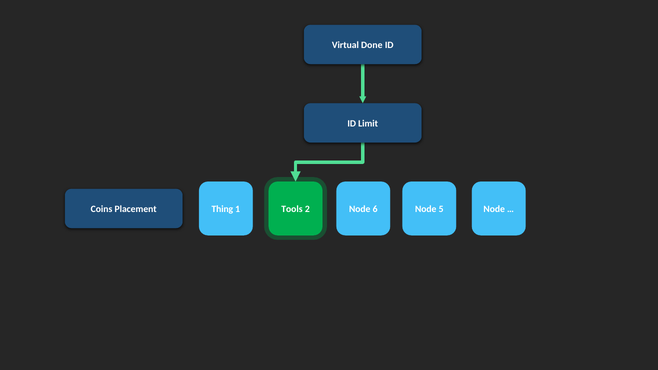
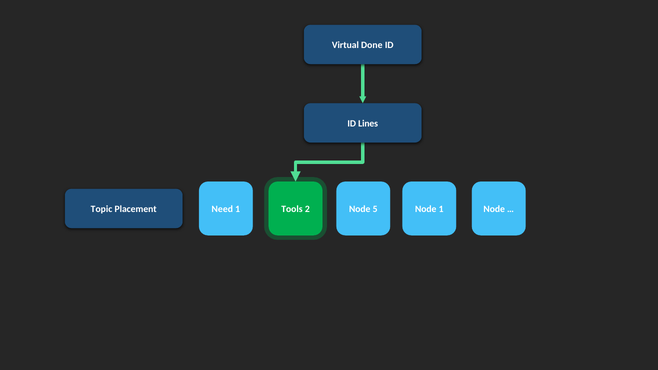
Limit: Limit -> Lines (368, 124)
Coins: Coins -> Topic (102, 209)
Thing: Thing -> Need (222, 209)
6: 6 -> 5 (375, 209)
Node 5: 5 -> 1 (441, 209)
